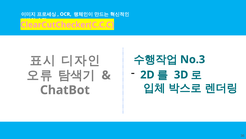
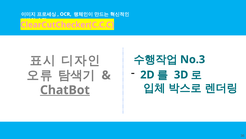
ChatBot underline: none -> present (65, 90)
